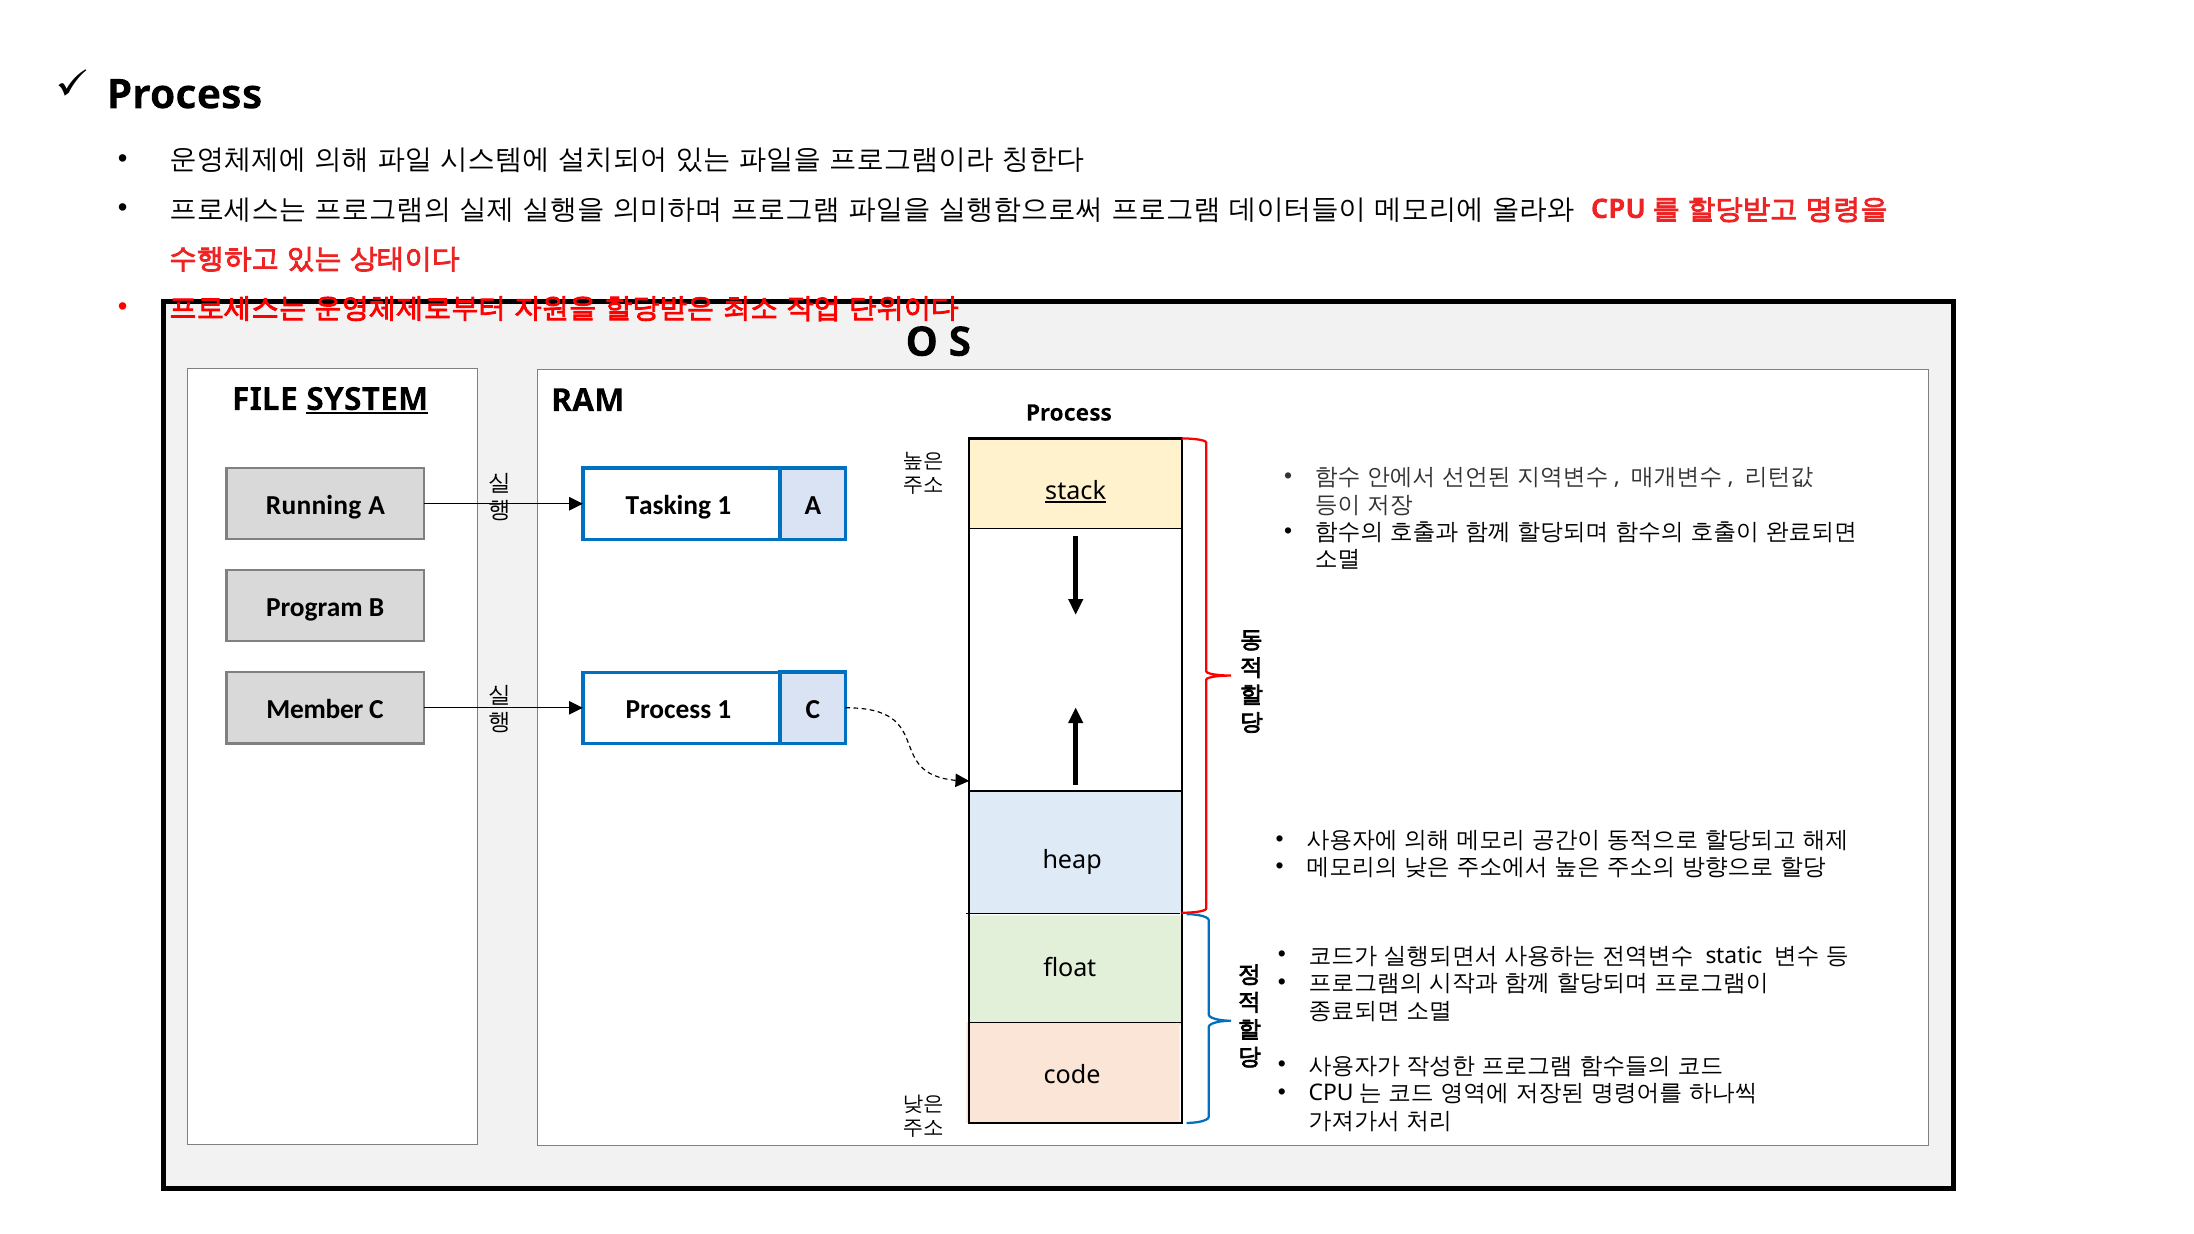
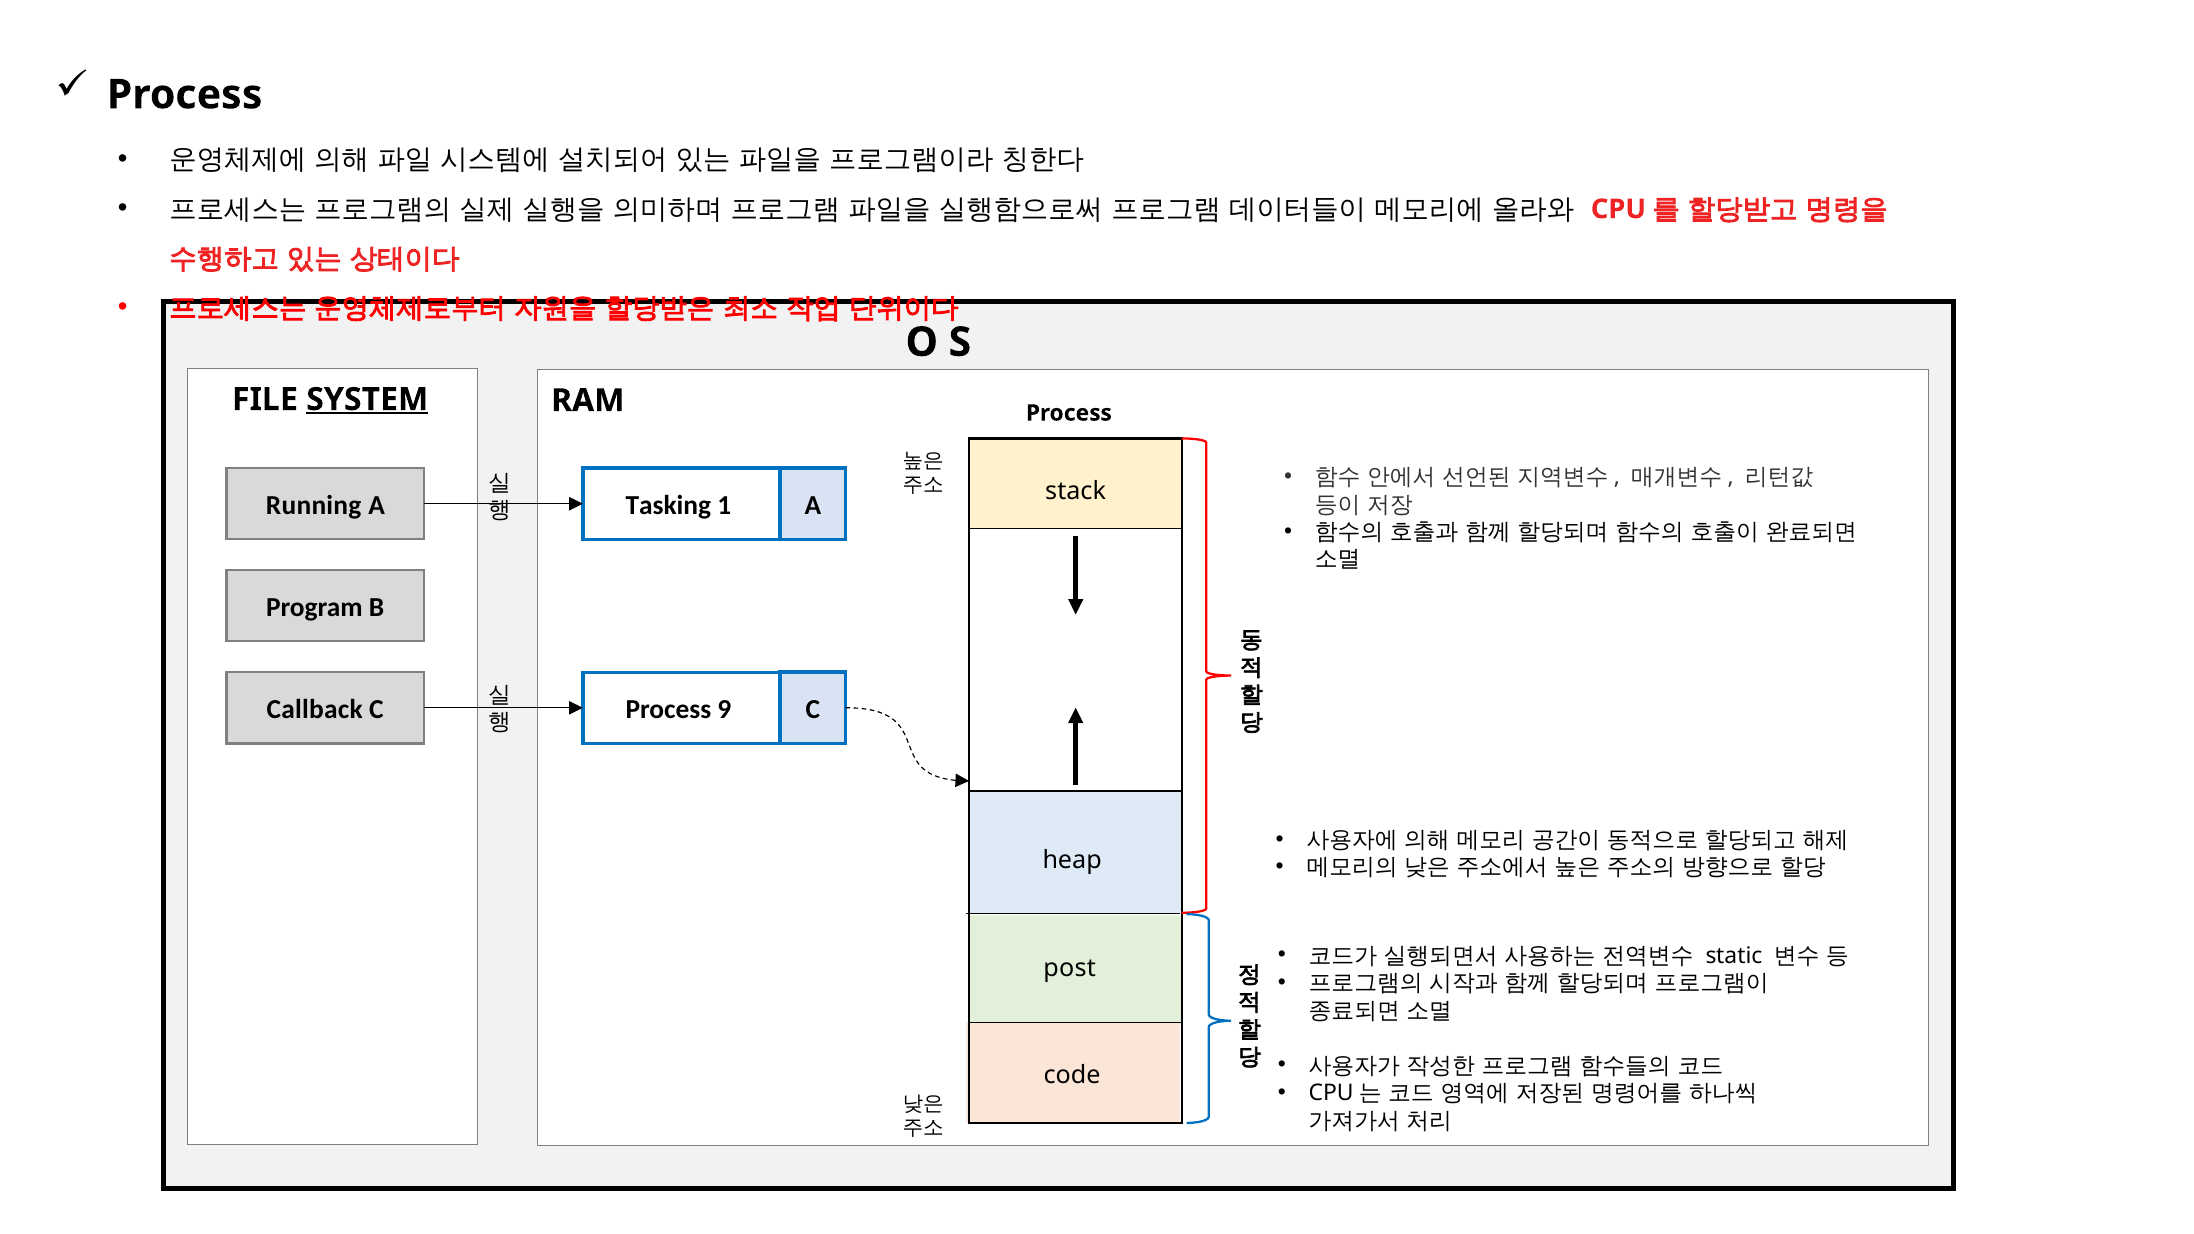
stack underline: present -> none (1076, 491)
Member: Member -> Callback (315, 710)
Process 1: 1 -> 9 (724, 710)
float: float -> post (1070, 969)
